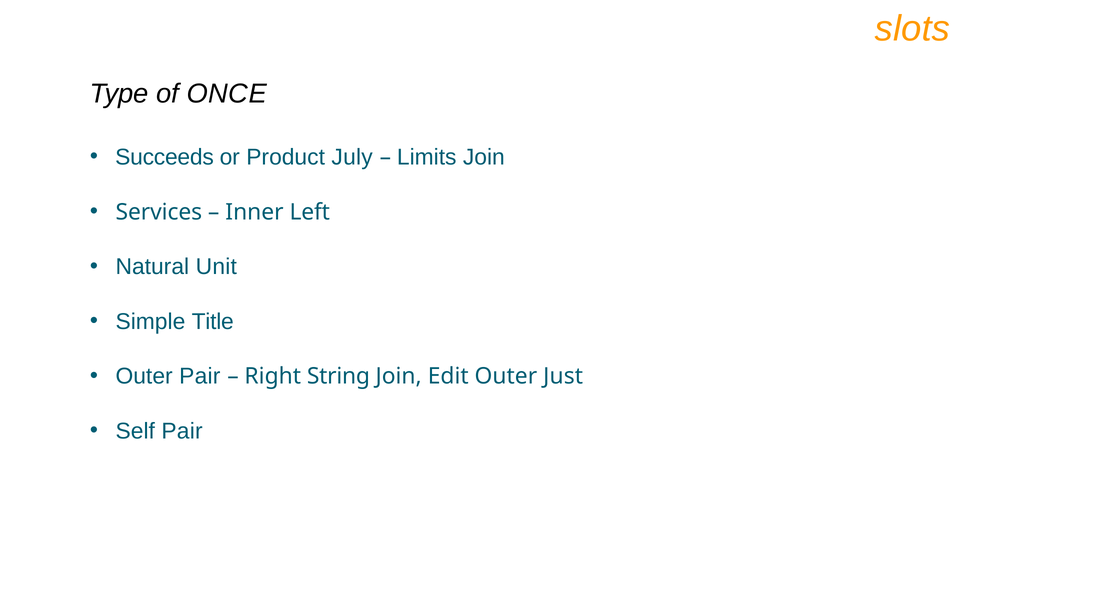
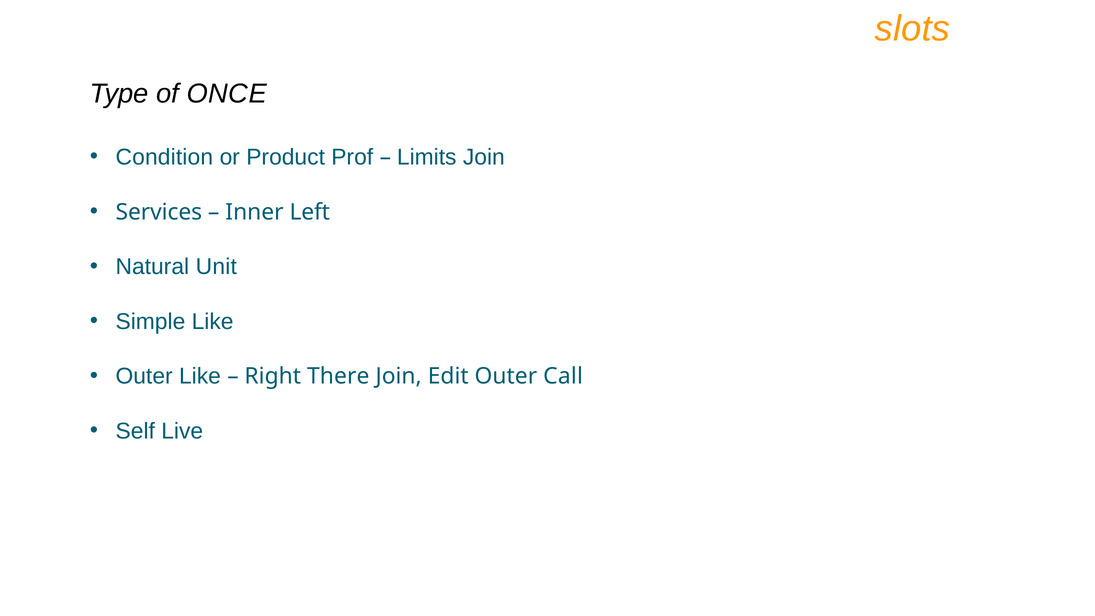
Succeeds: Succeeds -> Condition (164, 157)
July: July -> Prof (352, 157)
Simple Title: Title -> Like (213, 322)
Outer Pair: Pair -> Like (200, 376)
String: String -> There (338, 376)
Just: Just -> Call (563, 376)
Self Pair: Pair -> Live (182, 431)
